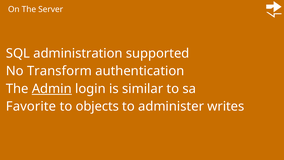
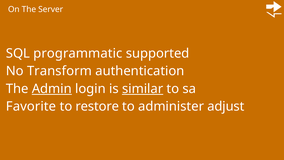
administration: administration -> programmatic (78, 53)
similar underline: none -> present (143, 89)
objects: objects -> restore (97, 106)
writes: writes -> adjust (226, 106)
